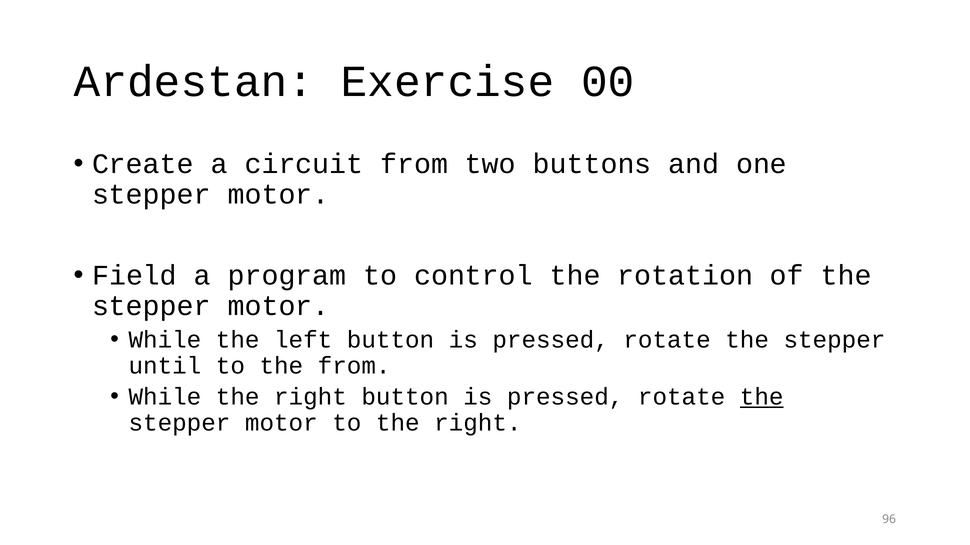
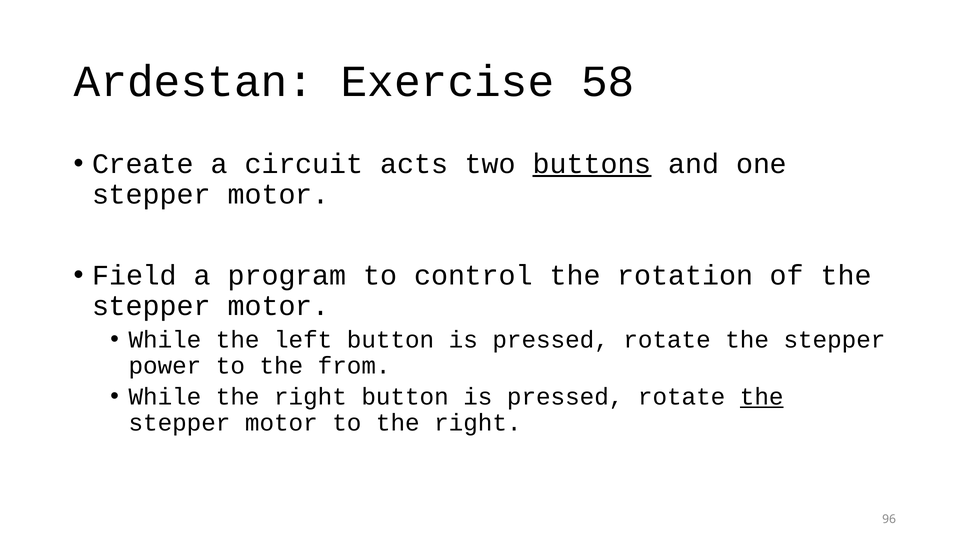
00: 00 -> 58 (608, 81)
circuit from: from -> acts (414, 164)
buttons underline: none -> present (592, 164)
until: until -> power (165, 366)
